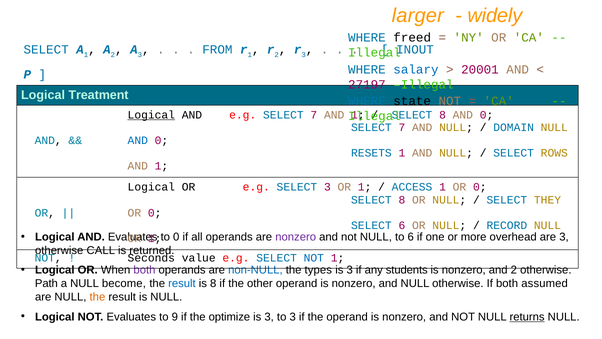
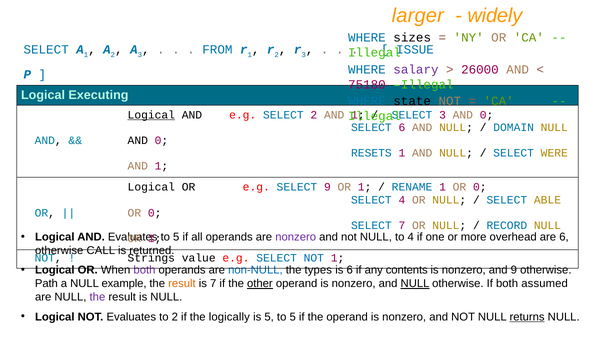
freed: freed -> sizes (412, 38)
INOUT: INOUT -> ISSUE (415, 50)
salary colour: blue -> purple (416, 69)
20001: 20001 -> 26000 (480, 69)
27197: 27197 -> 75180 (367, 84)
Treatment: Treatment -> Executing (98, 95)
e.g SELECT 7: 7 -> 2 (314, 115)
8: 8 -> 3 (443, 115)
7: 7 -> 6 (402, 127)
AND colour: blue -> black (138, 140)
ROWS: ROWS -> WERE (554, 153)
SELECT 3: 3 -> 9 (327, 187)
ACCESS: ACCESS -> RENAME (412, 187)
8: 8 -> 4 (402, 200)
THEY: THEY -> ABLE (548, 200)
SELECT 6: 6 -> 7 (402, 225)
0: 0 -> 5 (176, 237)
to 6: 6 -> 4 (411, 237)
are 3: 3 -> 6 (564, 237)
Seconds: Seconds -> Strings (151, 258)
3: 3 -> 6 (350, 270)
students: students -> contents (407, 270)
and 2: 2 -> 9 (514, 270)
become: become -> example (124, 283)
result colour: blue -> orange (182, 283)
is 8: 8 -> 7 (213, 283)
other underline: none -> present (260, 283)
NULL underline: none -> present (415, 283)
the colour: orange -> purple (97, 297)
to 9: 9 -> 2 (175, 316)
optimize: optimize -> logically (229, 316)
3: 3 -> 5 (269, 316)
3: 3 -> 5 (293, 316)
